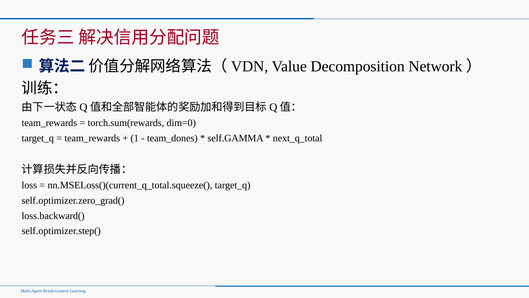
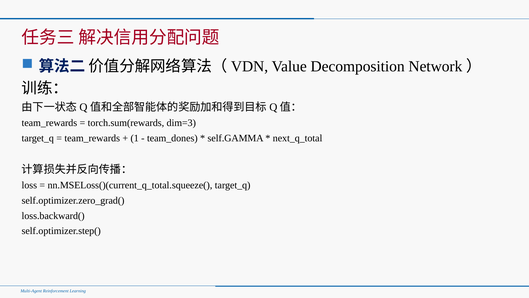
dim=0: dim=0 -> dim=3 (181, 123)
